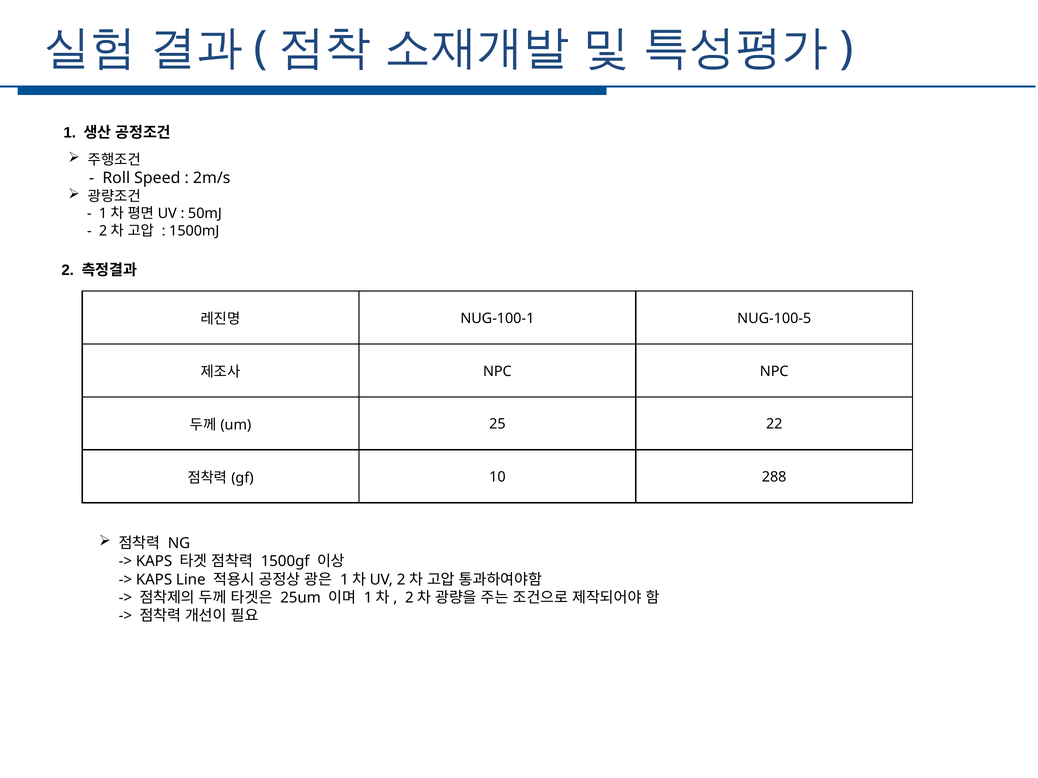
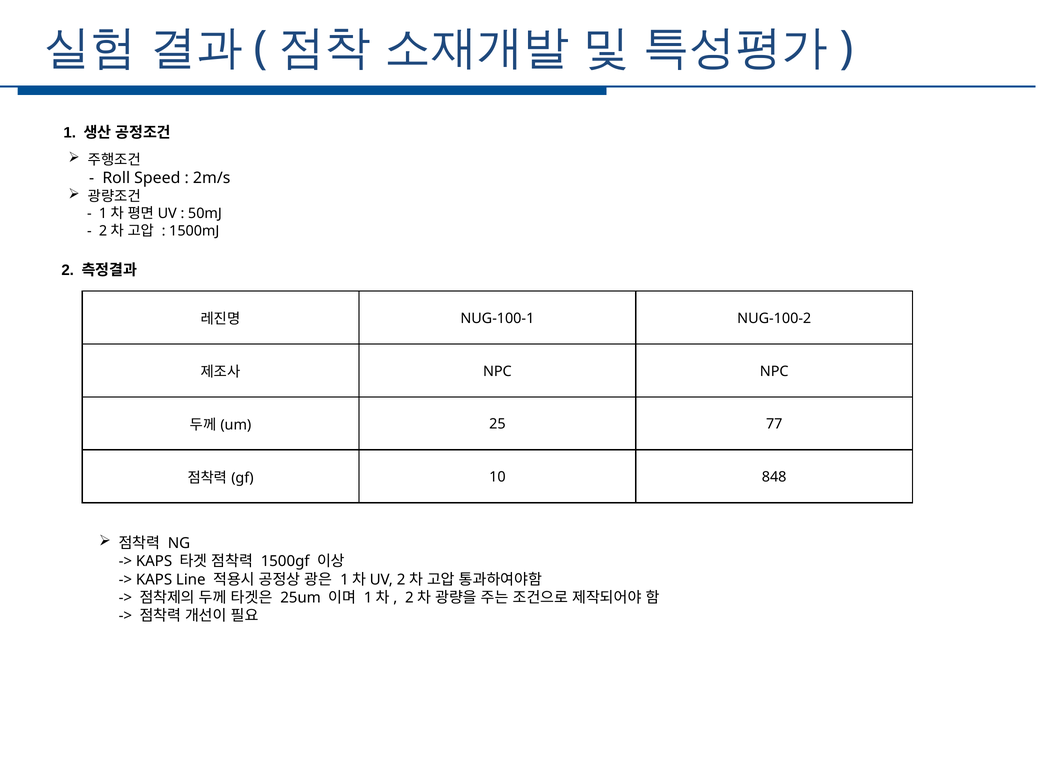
NUG-100-5: NUG-100-5 -> NUG-100-2 (774, 318)
22: 22 -> 77 (774, 424)
288: 288 -> 848 (774, 478)
